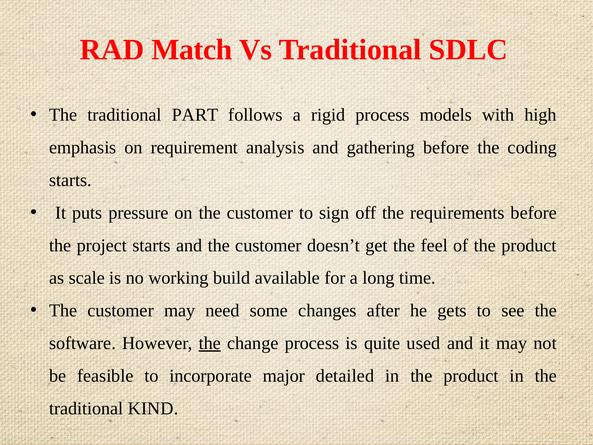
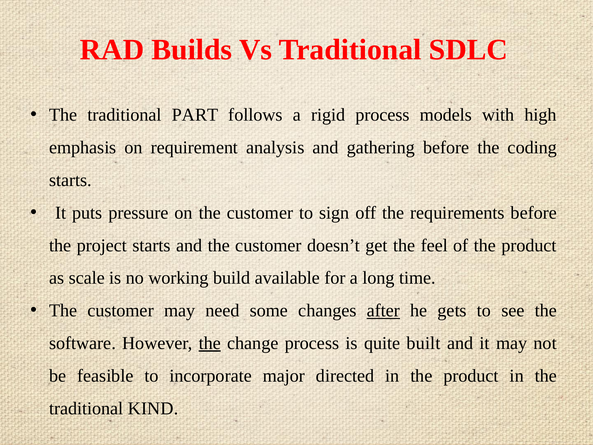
Match: Match -> Builds (192, 50)
after underline: none -> present (383, 310)
used: used -> built (423, 343)
detailed: detailed -> directed (345, 376)
